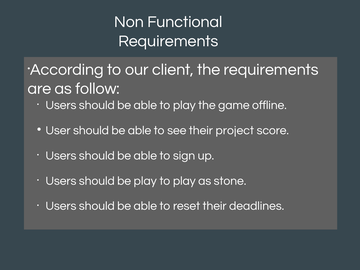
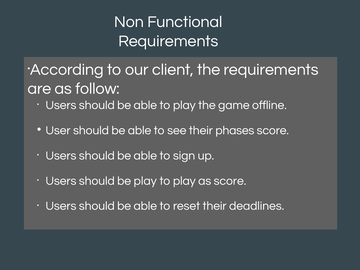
project: project -> phases (235, 130)
as stone: stone -> score (230, 181)
